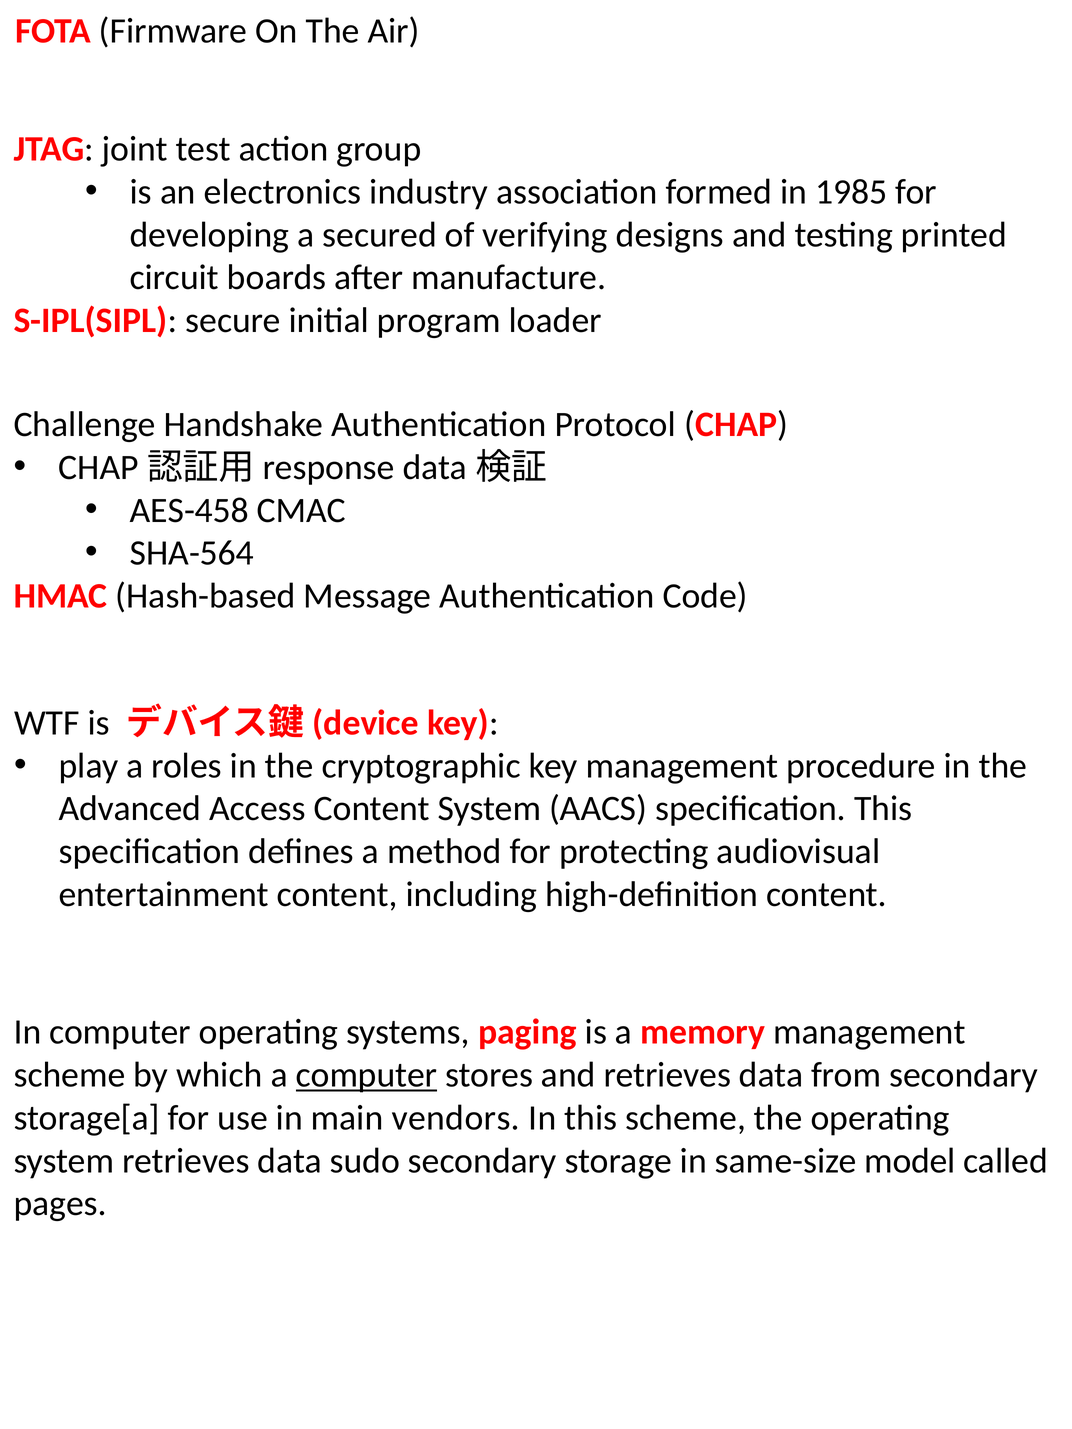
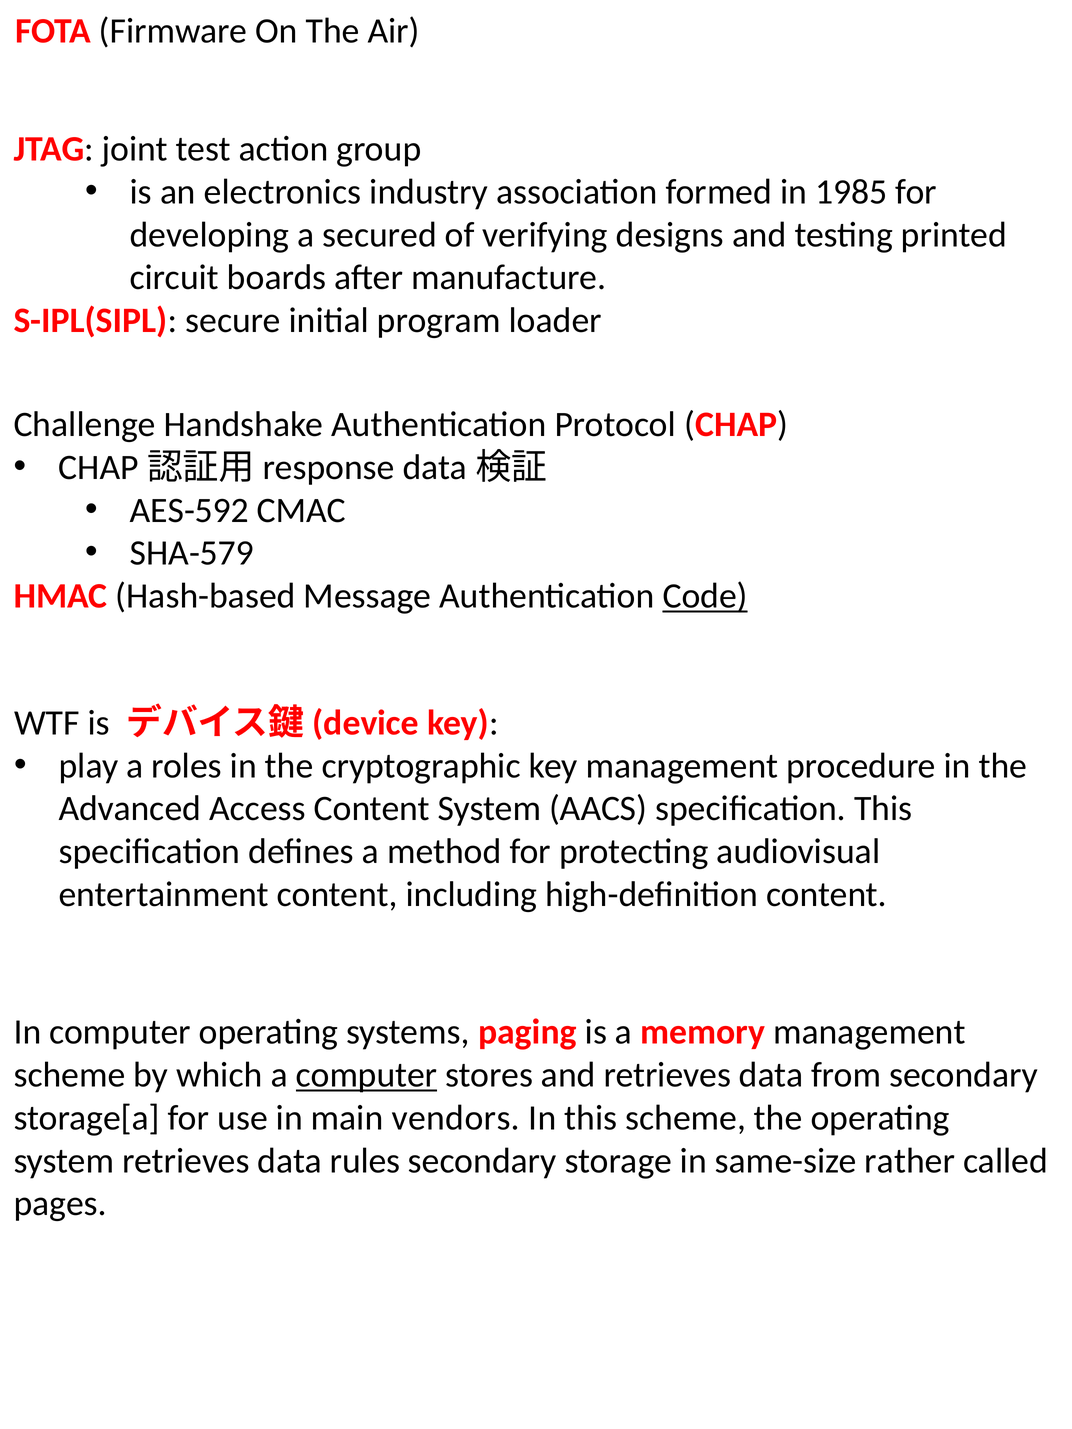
AES-458: AES-458 -> AES-592 (189, 510)
SHA-564: SHA-564 -> SHA-579 (192, 553)
Code underline: none -> present (705, 596)
sudo: sudo -> rules (365, 1161)
model: model -> rather (910, 1161)
